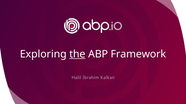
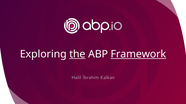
Framework underline: none -> present (138, 54)
